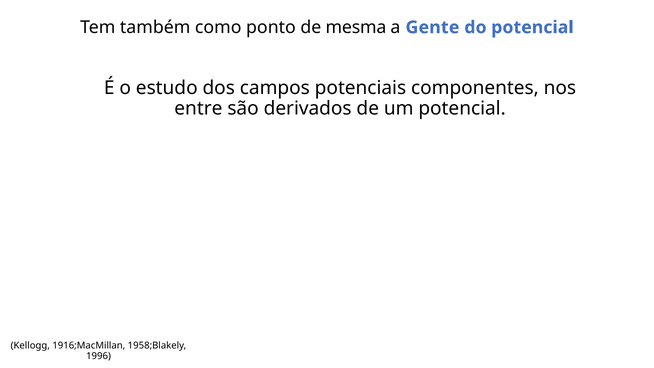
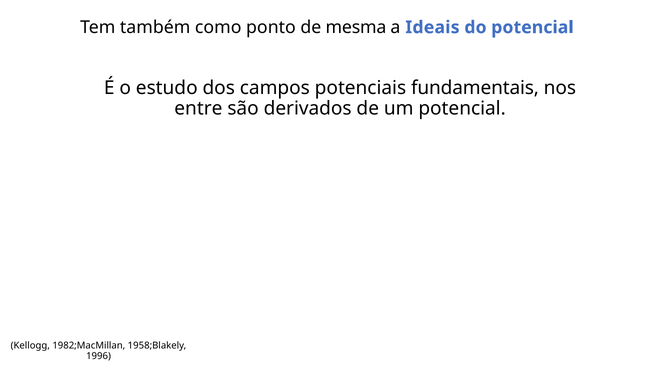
Gente: Gente -> Ideais (432, 27)
componentes: componentes -> fundamentais (475, 88)
1916;MacMillan: 1916;MacMillan -> 1982;MacMillan (89, 345)
